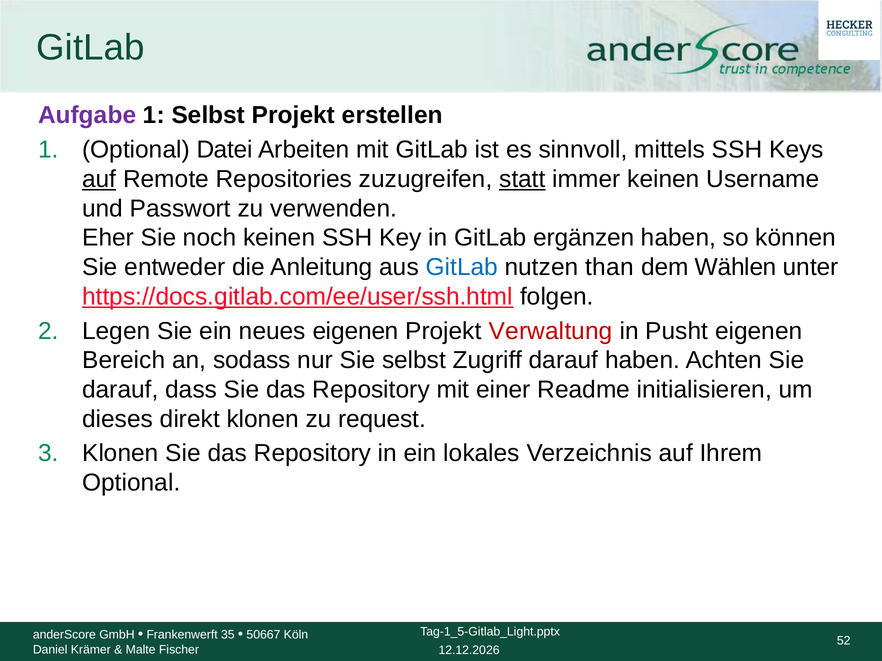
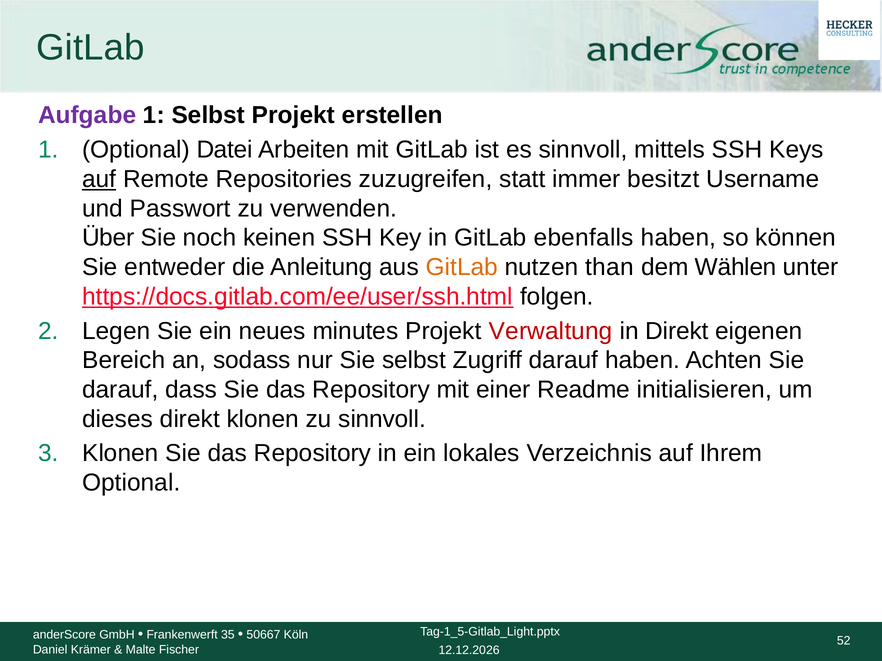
statt underline: present -> none (522, 179)
immer keinen: keinen -> besitzt (663, 179)
Eher: Eher -> Über (108, 238)
ergänzen: ergänzen -> ebenfalls (584, 238)
GitLab colour: blue -> orange (462, 267)
neues eigenen: eigenen -> minutes (355, 331)
in Pusht: Pusht -> Direkt (677, 331)
zu request: request -> sinnvoll (382, 419)
